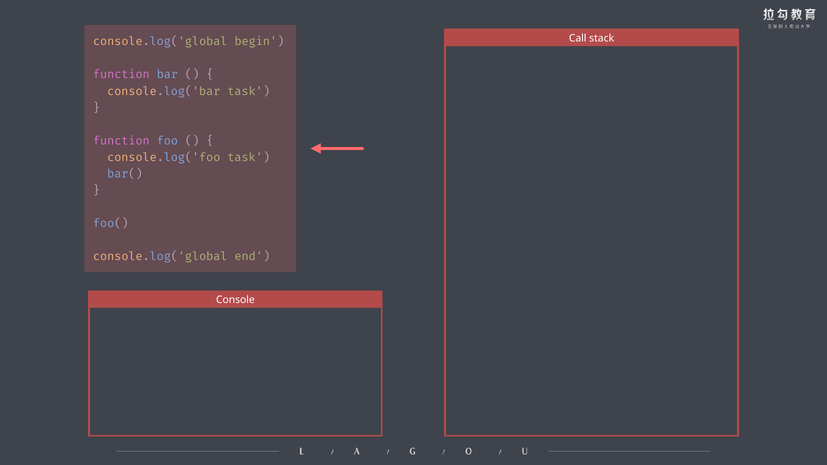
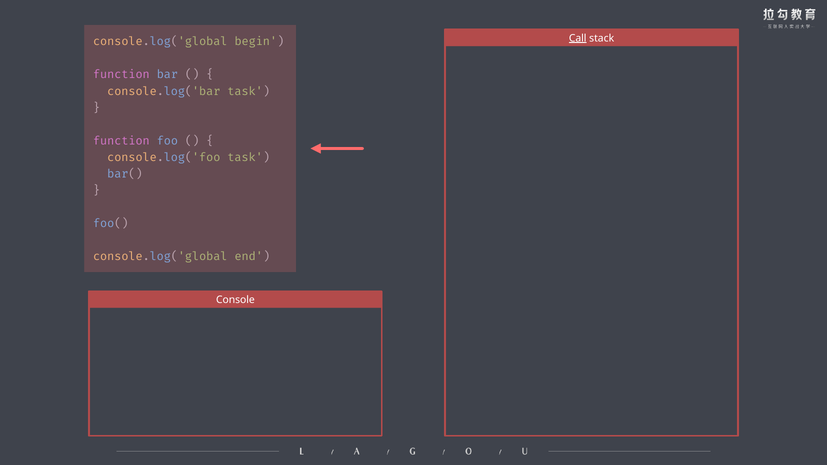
Call underline: none -> present (578, 38)
